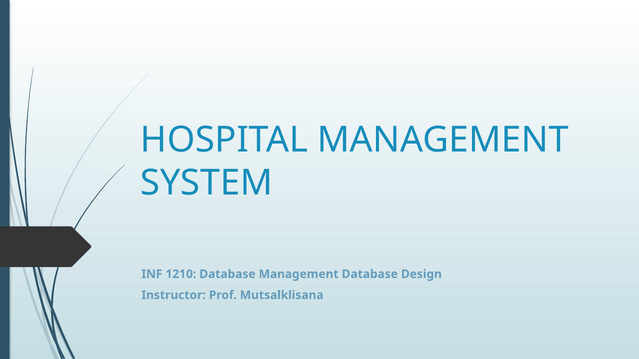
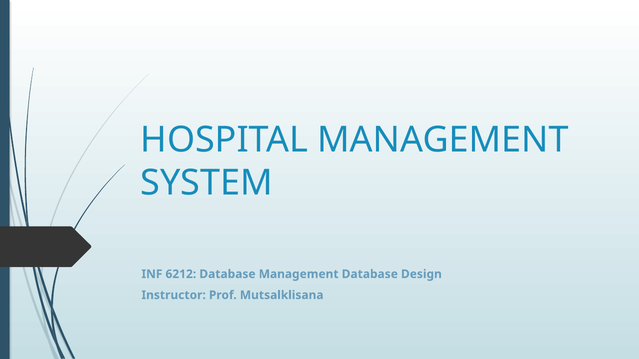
1210: 1210 -> 6212 (181, 274)
